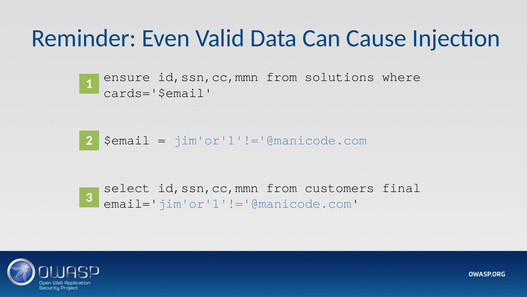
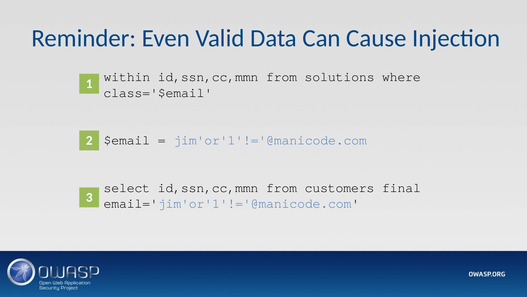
ensure: ensure -> within (127, 77)
cards='$email: cards='$email -> class='$email (158, 93)
